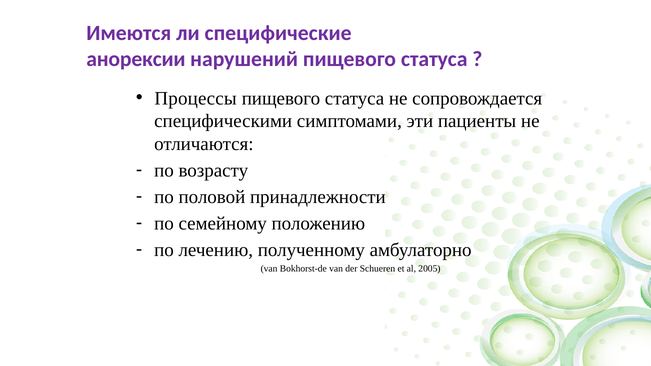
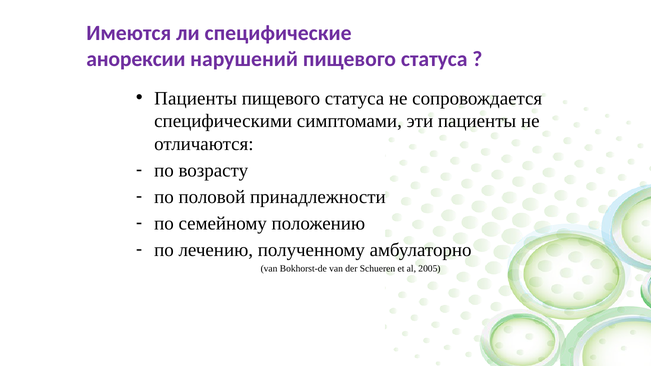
Процессы: Процессы -> Пациенты (196, 98)
